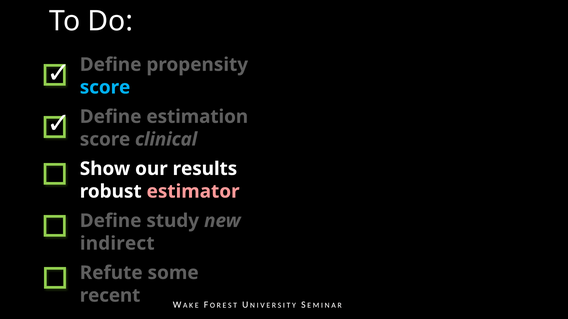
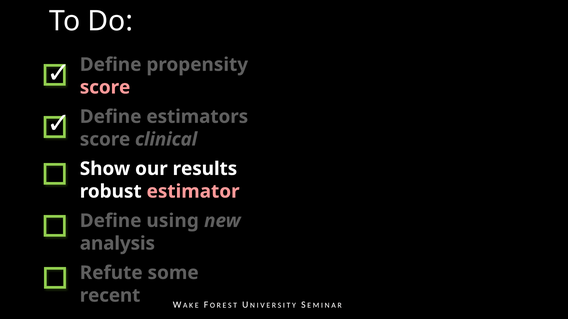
score colour: light blue -> pink (105, 87)
estimation: estimation -> estimators (197, 117)
study: study -> using (173, 221)
indirect: indirect -> analysis (117, 244)
